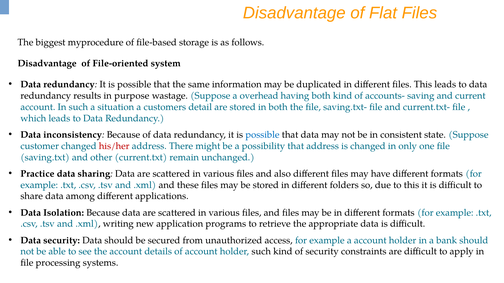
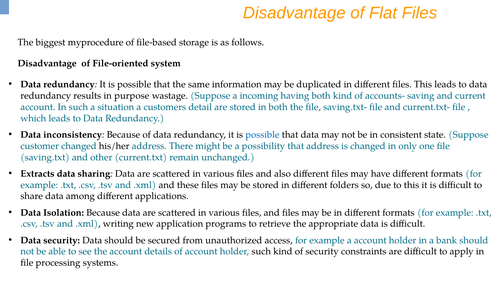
overhead: overhead -> incoming (259, 96)
his/her colour: red -> black (114, 146)
Practice: Practice -> Extracts (37, 174)
